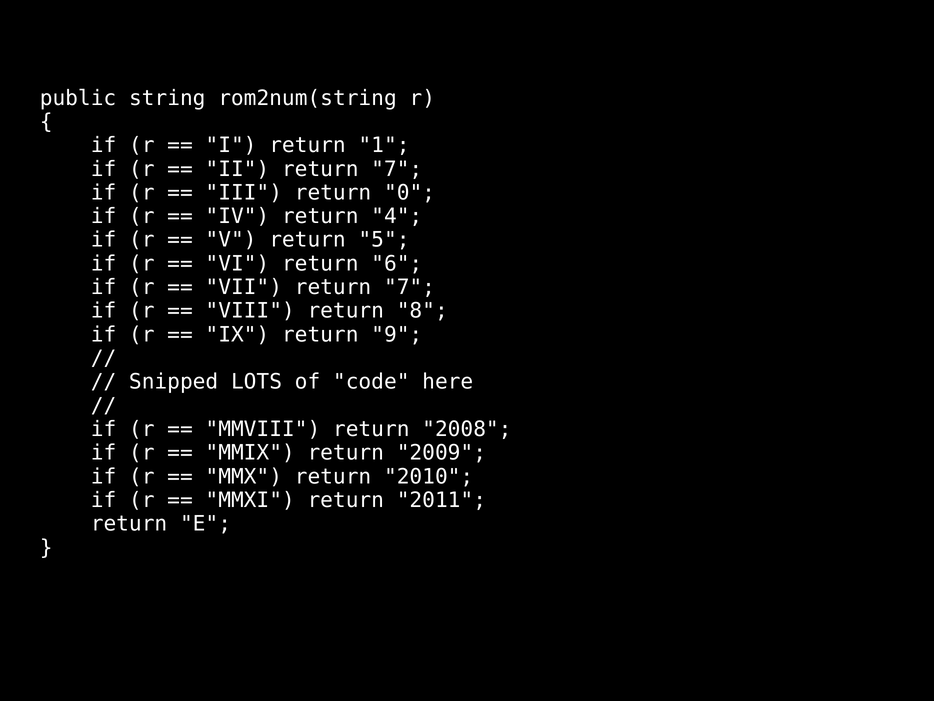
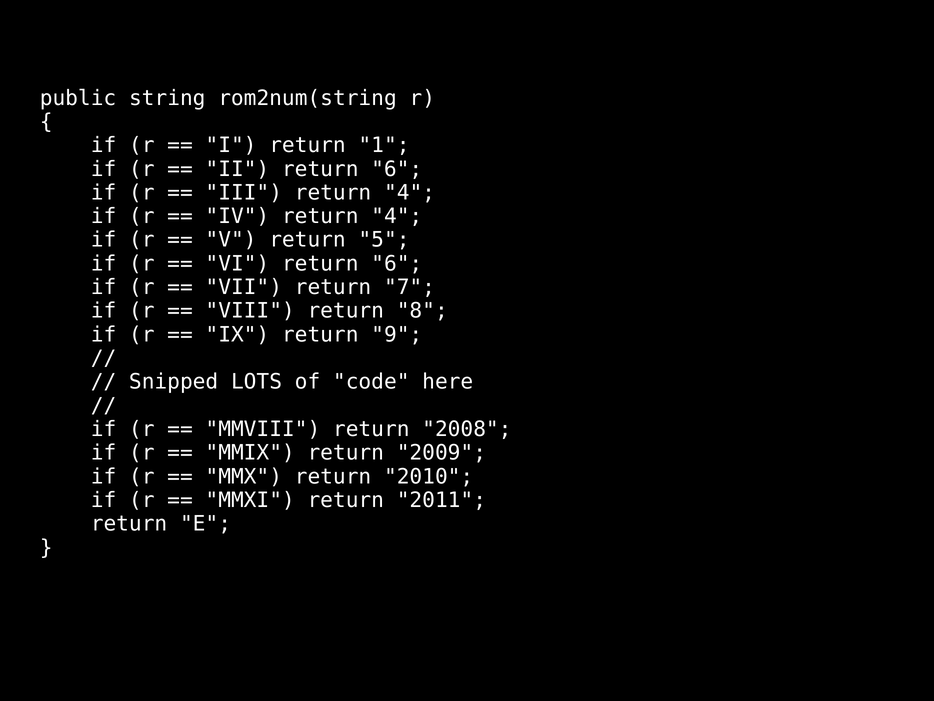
II return 7: 7 -> 6 (397, 169)
III return 0: 0 -> 4 (410, 193)
